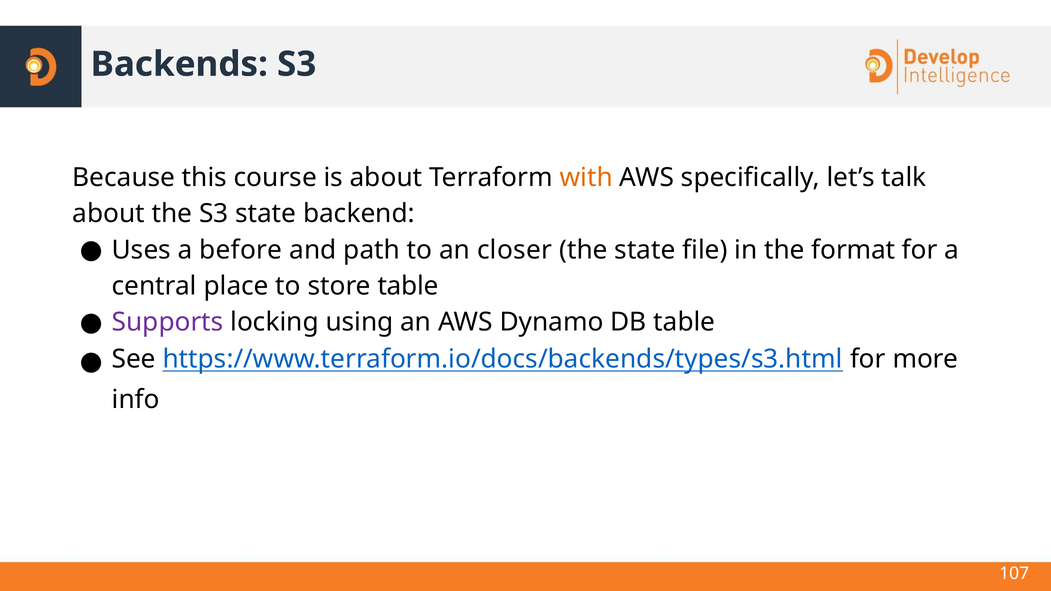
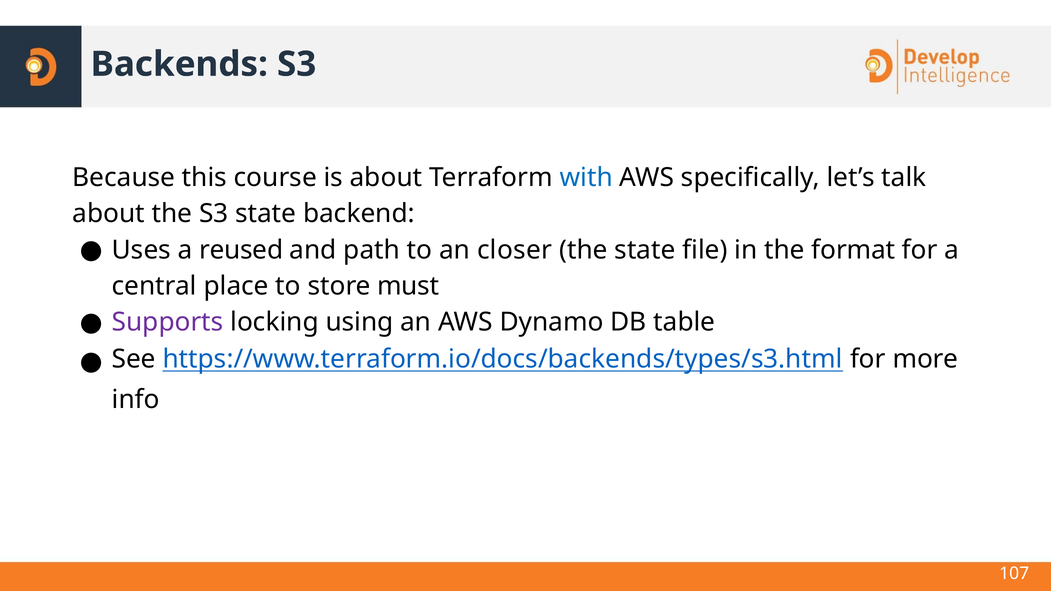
with colour: orange -> blue (586, 177)
before: before -> reused (241, 250)
store table: table -> must (408, 286)
